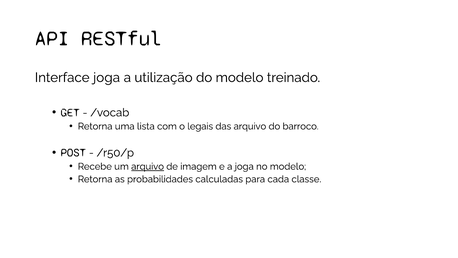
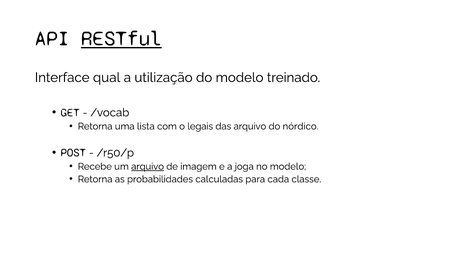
RESTful underline: none -> present (121, 38)
Interface joga: joga -> qual (107, 77)
barroco: barroco -> nórdico (301, 126)
